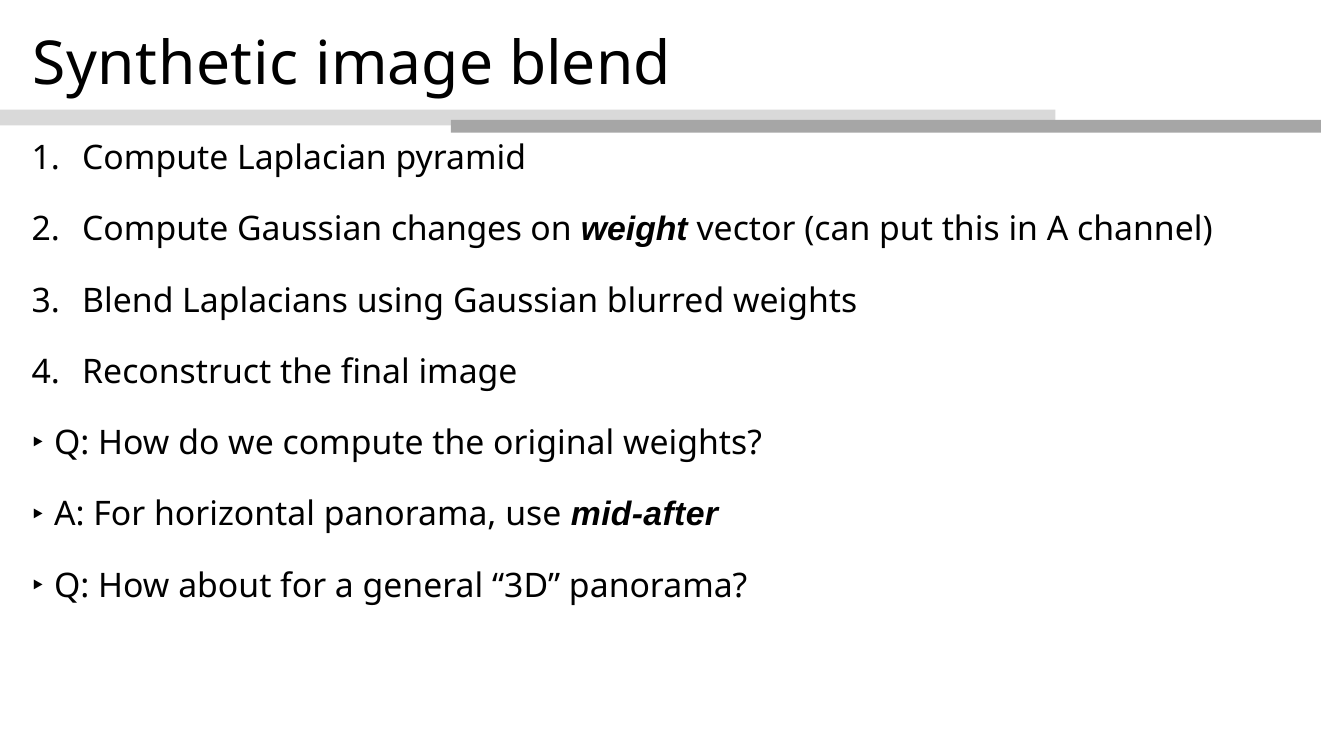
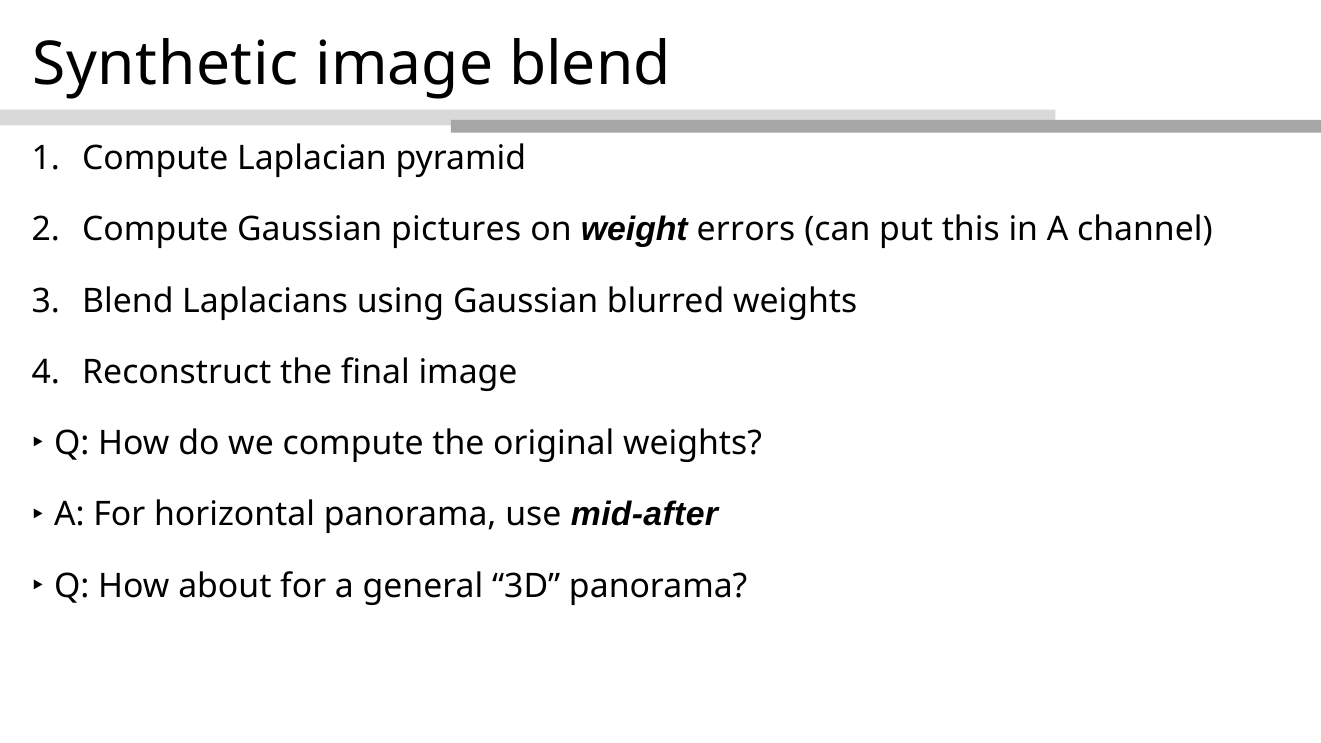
changes: changes -> pictures (456, 230)
vector: vector -> errors (746, 230)
